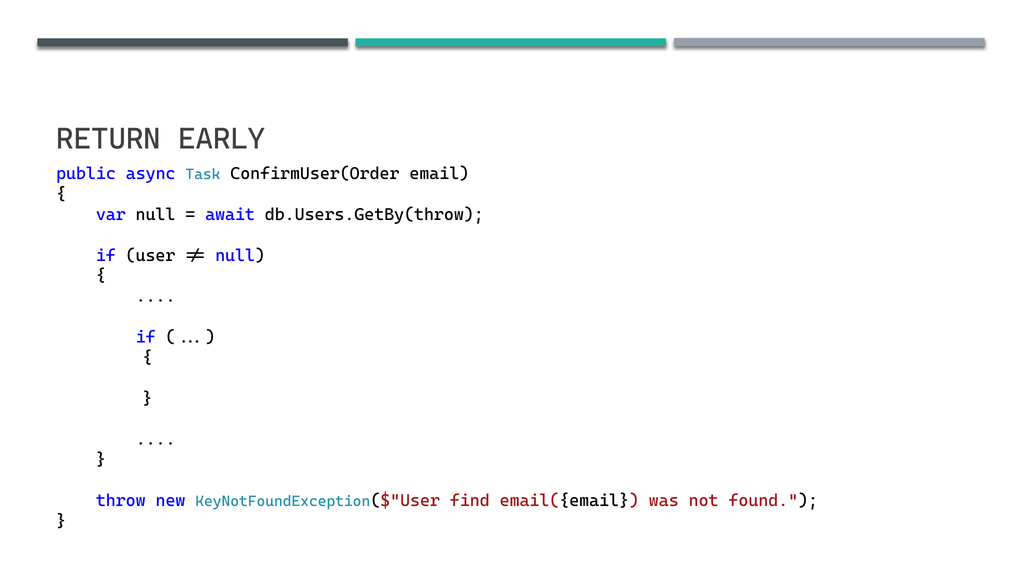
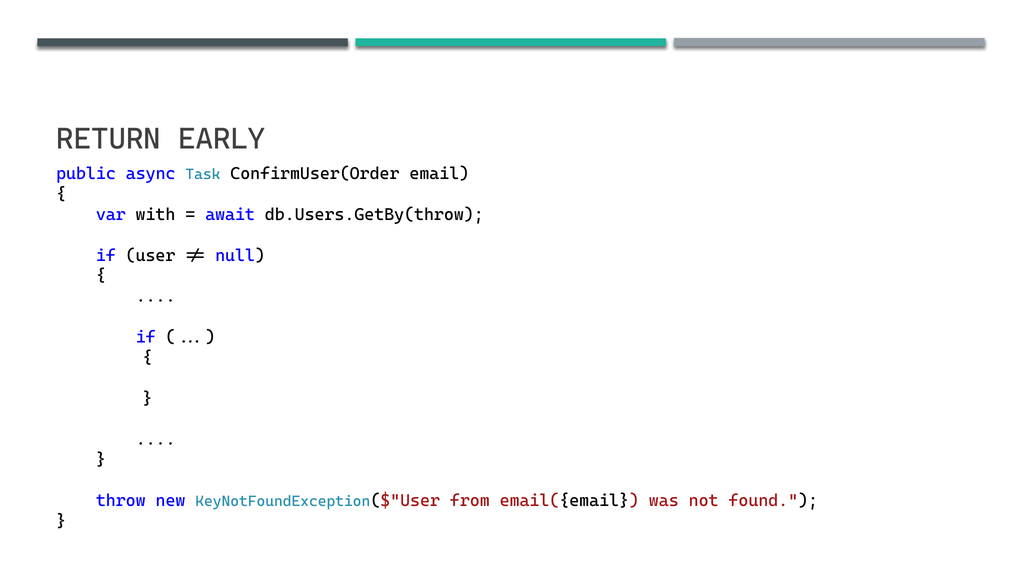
var null: null -> with (155, 214)
find: find -> from (470, 501)
